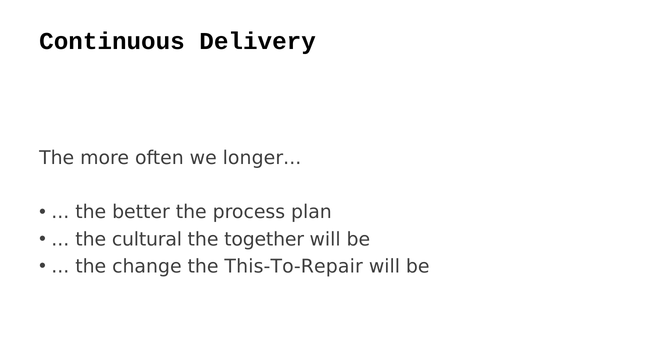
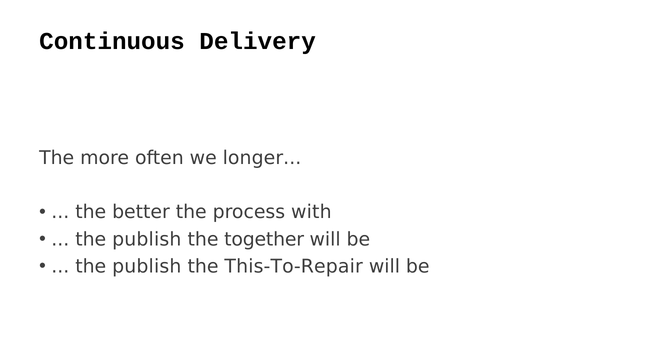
plan: plan -> with (311, 212)
cultural: cultural -> publish (147, 239)
change: change -> publish (147, 266)
